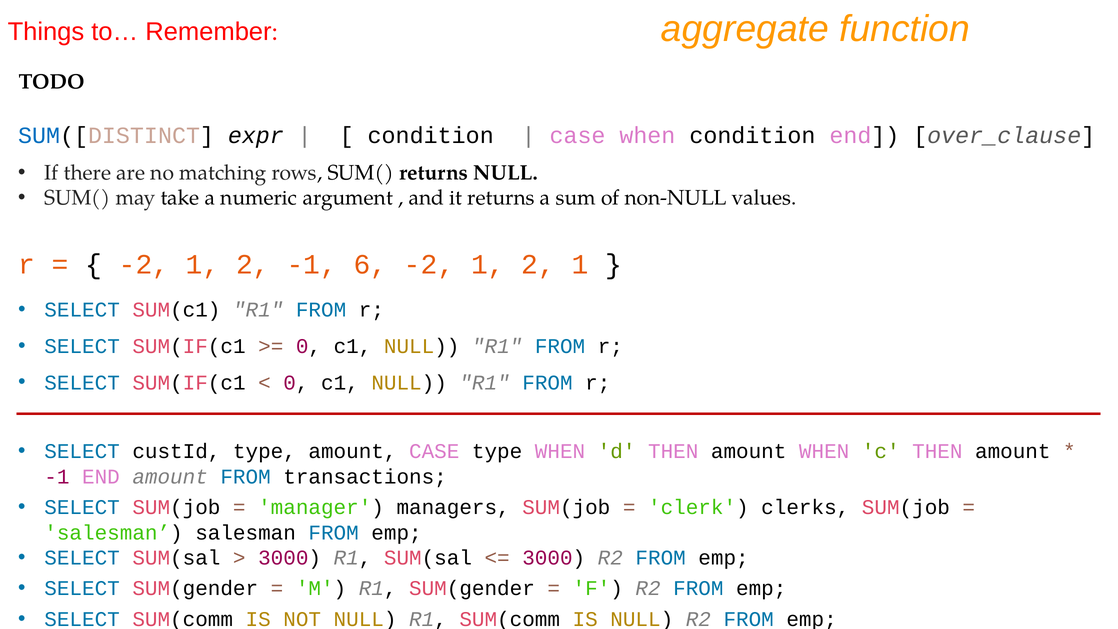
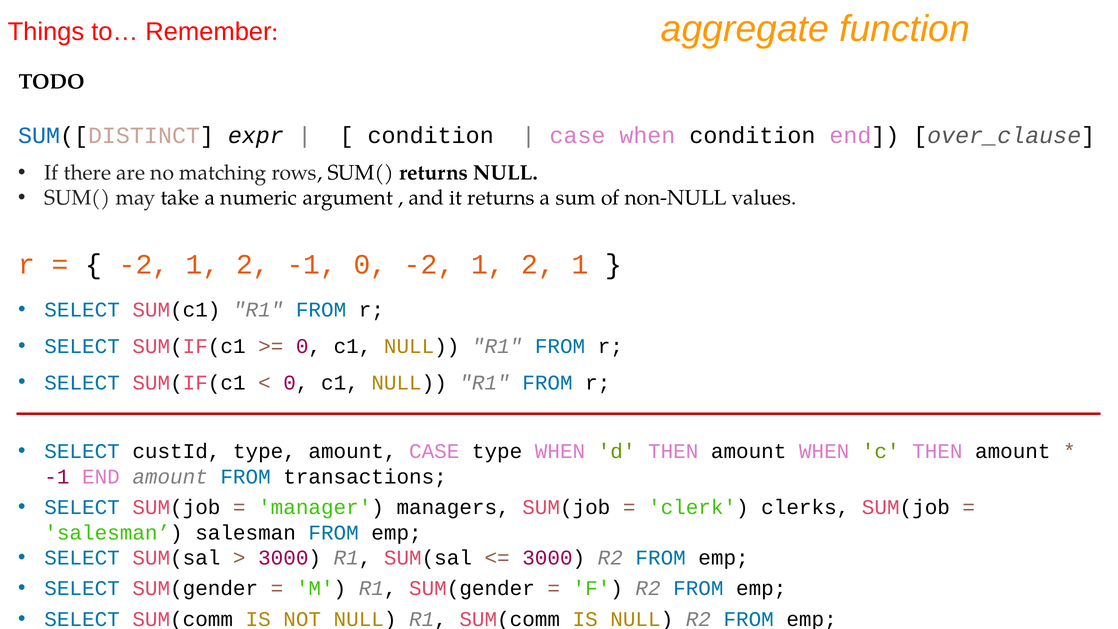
-1 6: 6 -> 0 (370, 264)
